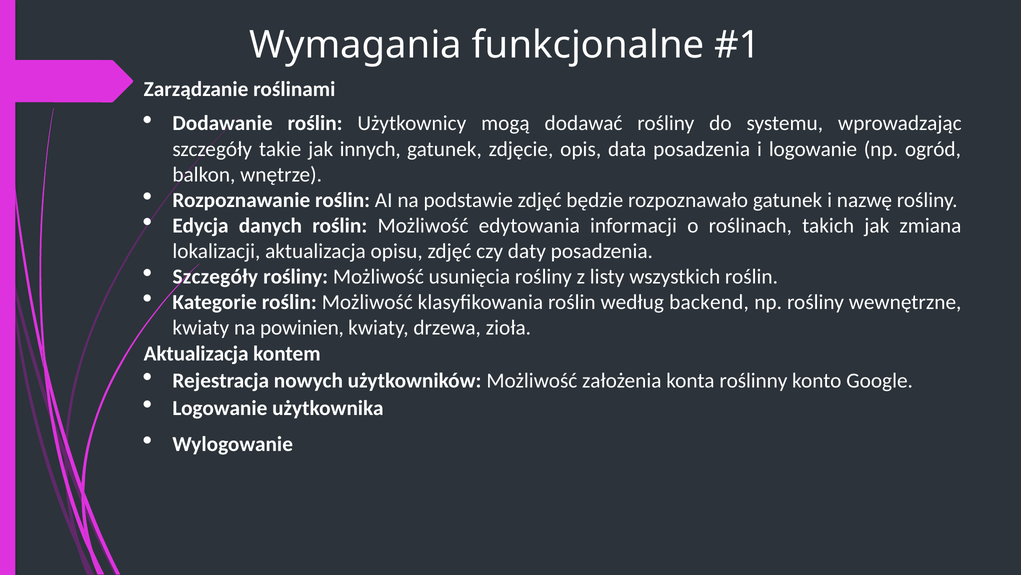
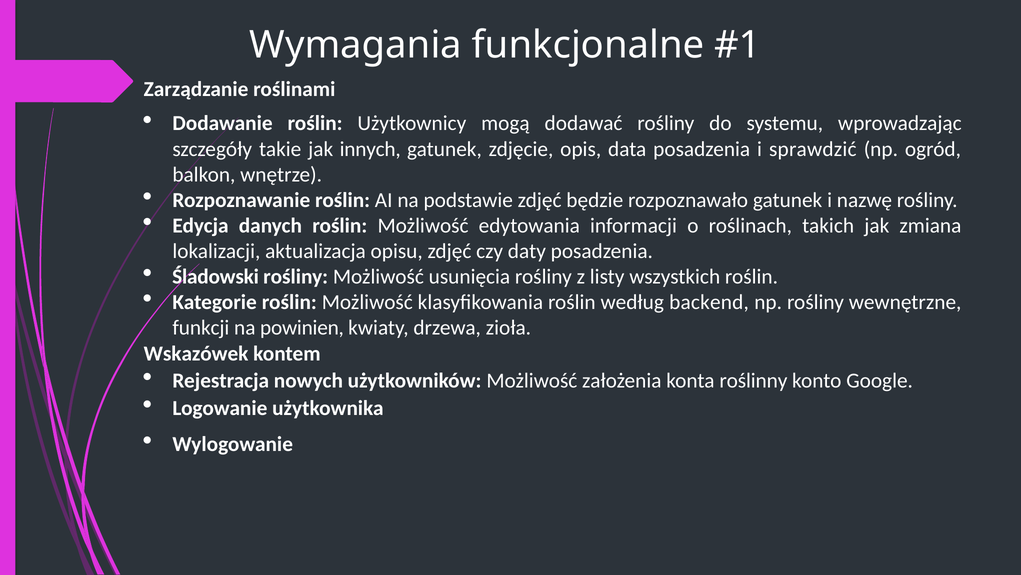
i logowanie: logowanie -> sprawdzić (813, 149)
Szczegóły: Szczegóły -> Śladowski (216, 276)
kwiaty: kwiaty -> funkcji (201, 328)
Aktualizacja: Aktualizacja -> Wskazówek (196, 353)
